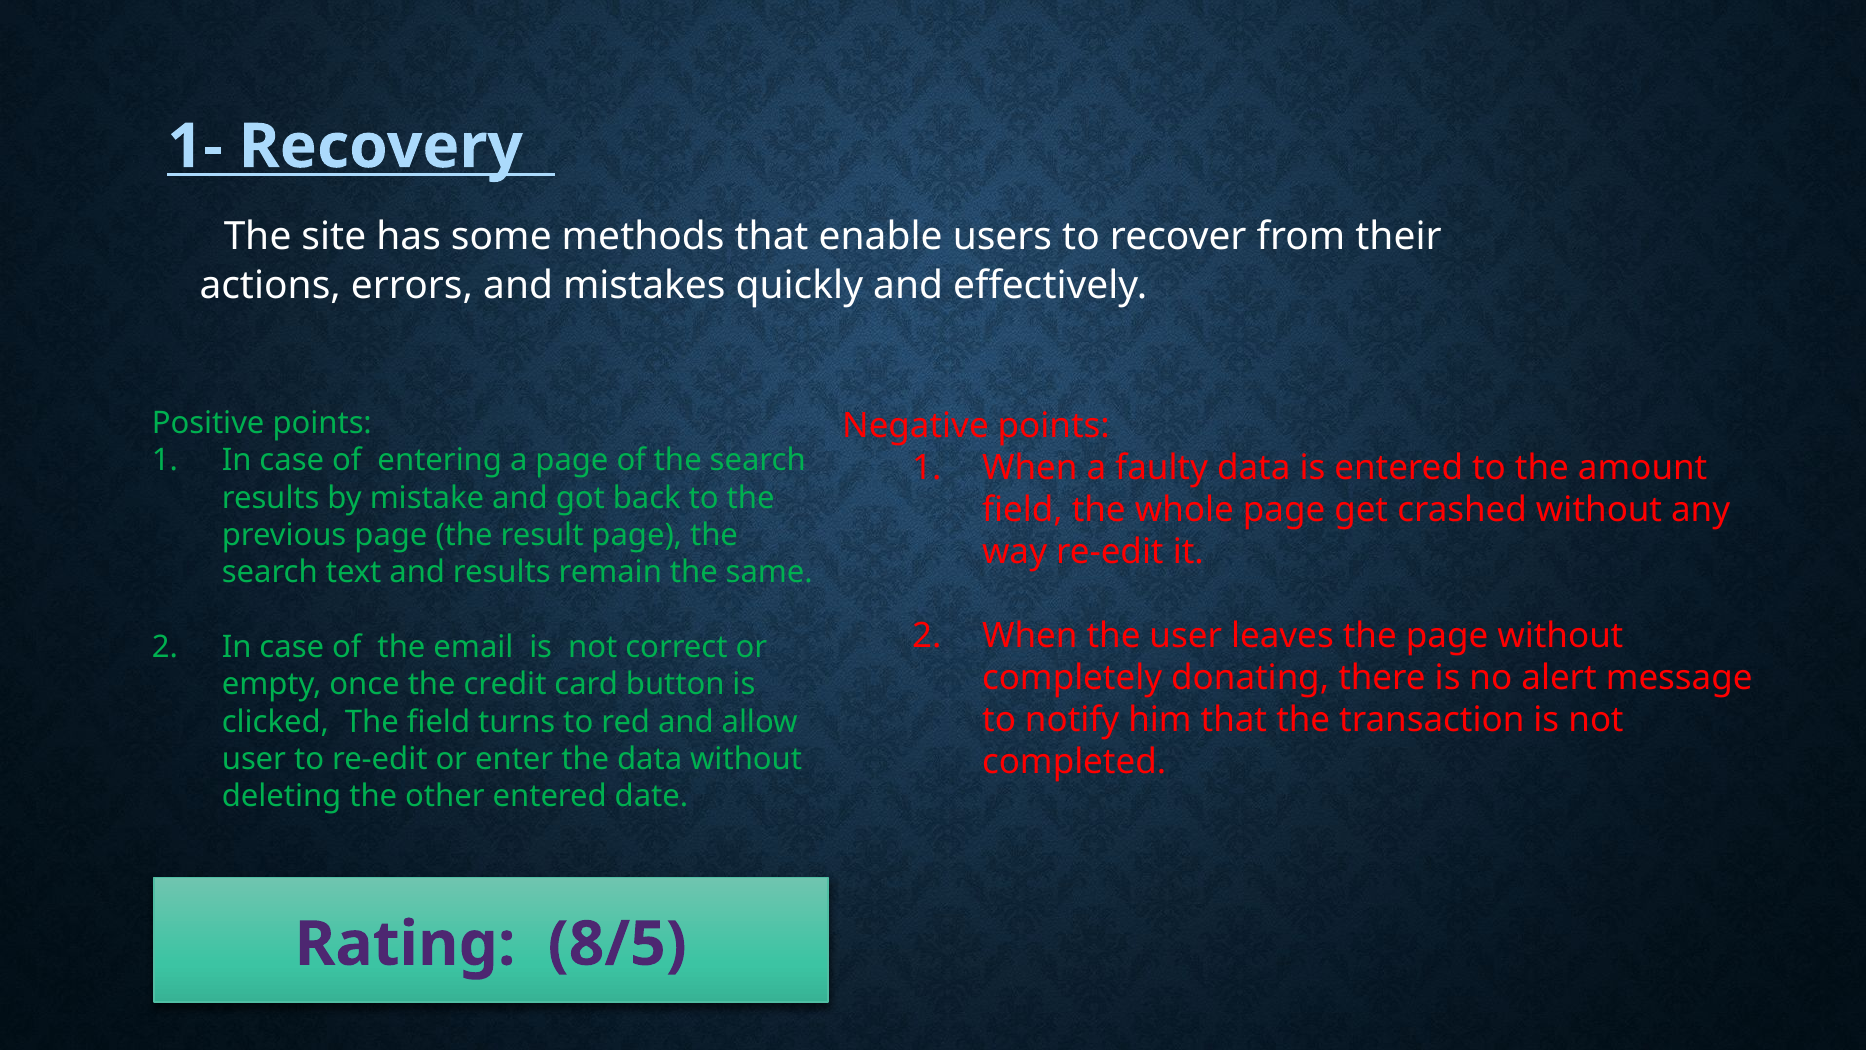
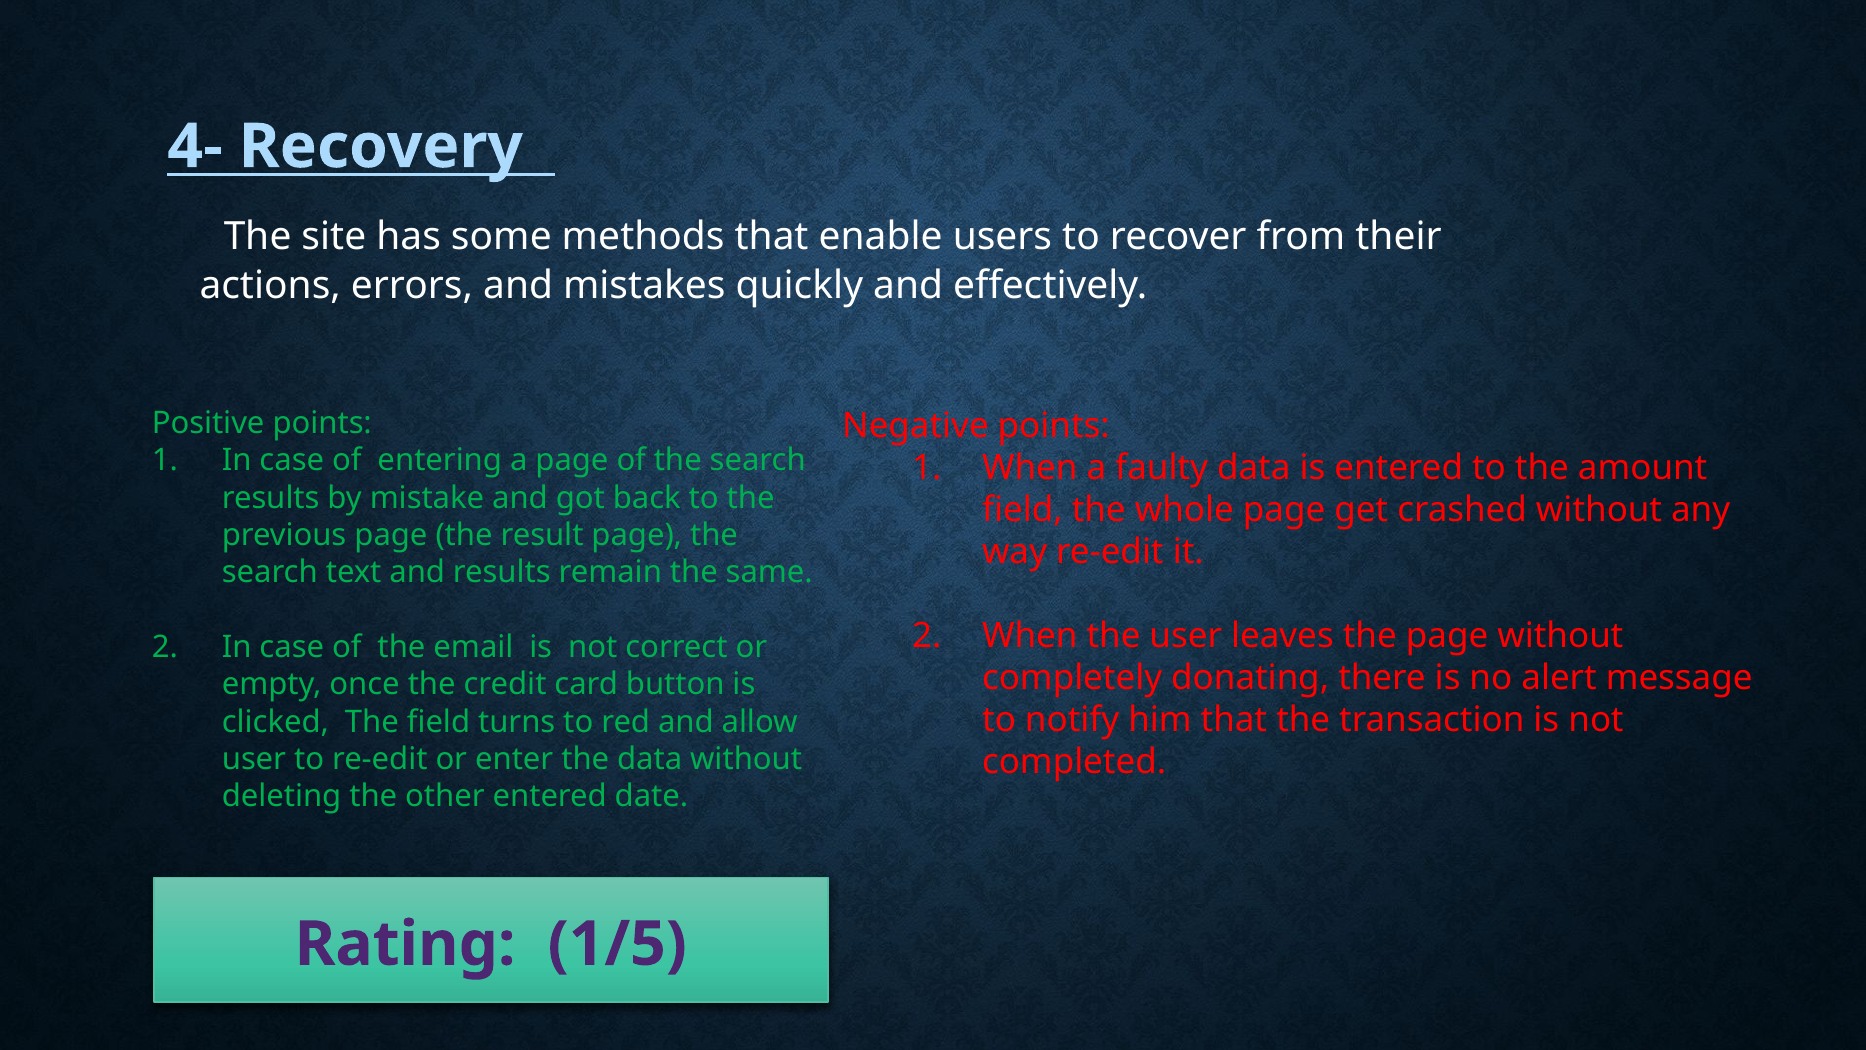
1-: 1- -> 4- (195, 147)
8/5: 8/5 -> 1/5 (617, 944)
